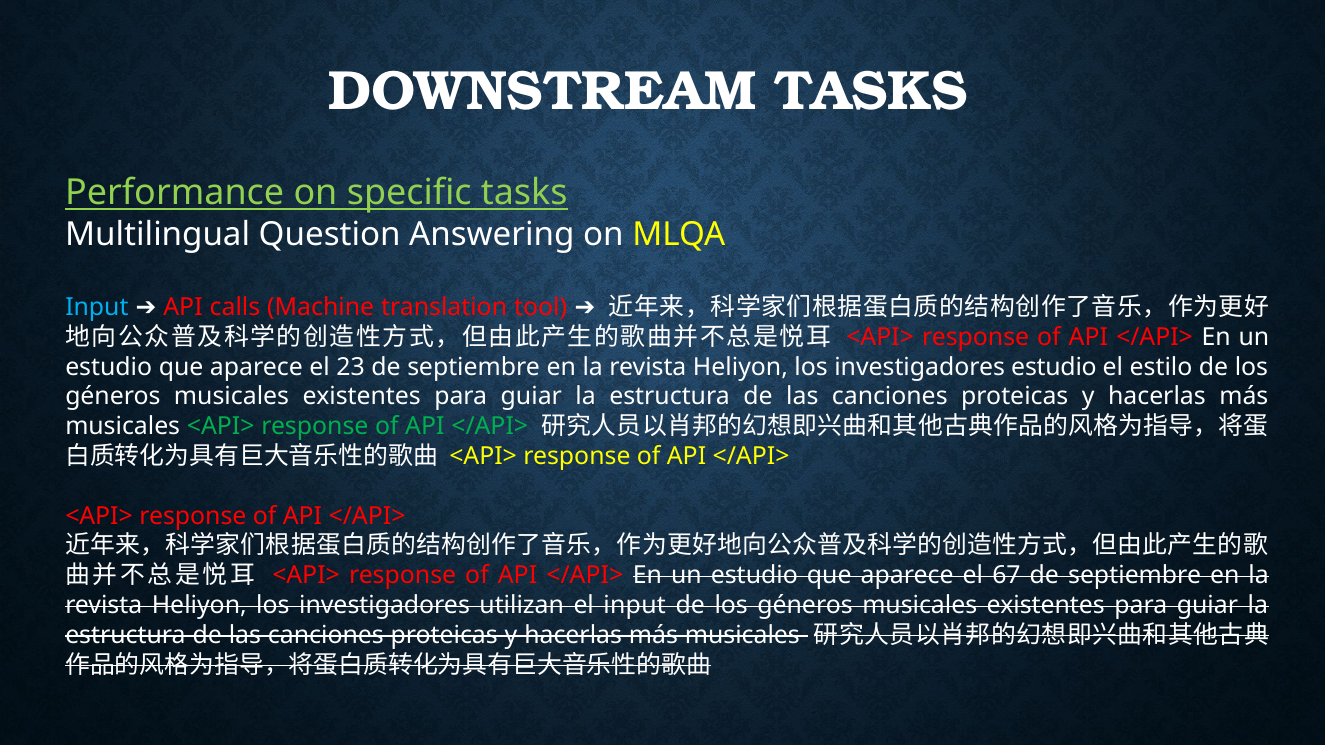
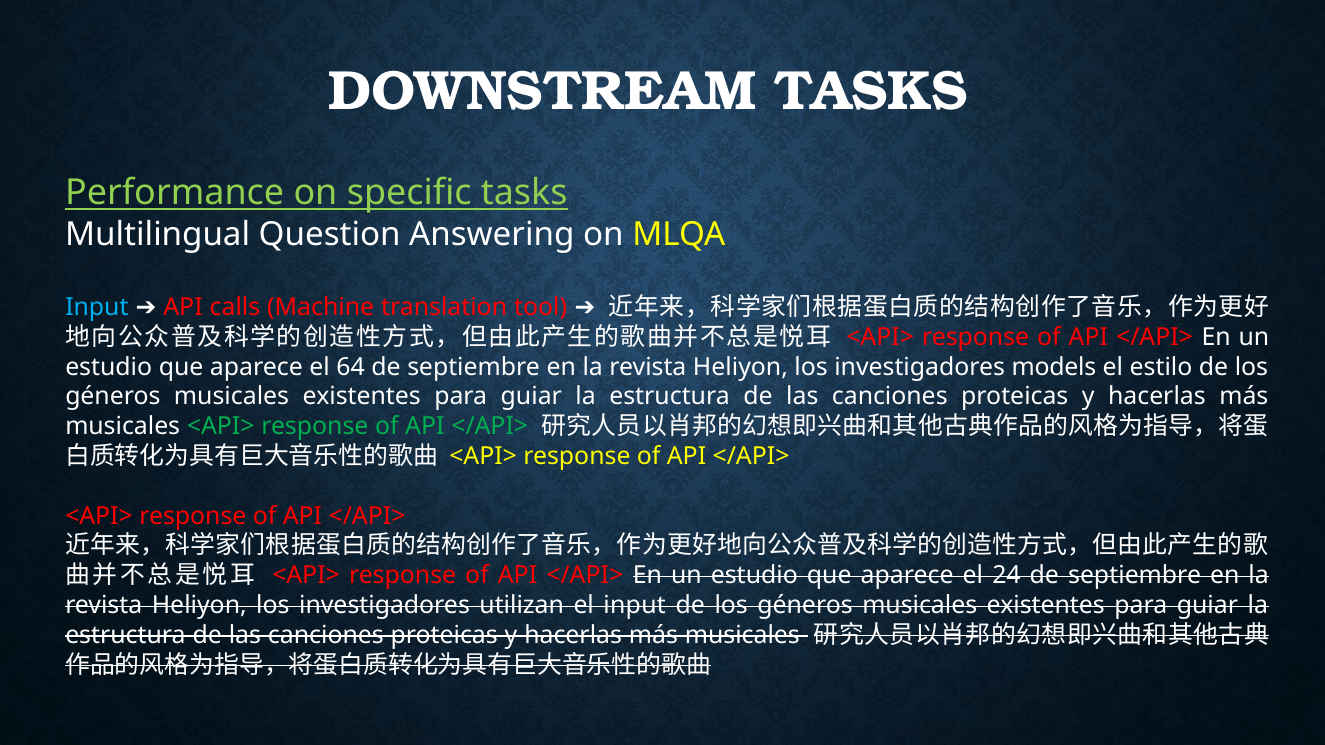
23: 23 -> 64 (351, 367)
investigadores estudio: estudio -> models (1054, 367)
67: 67 -> 24 (1006, 576)
